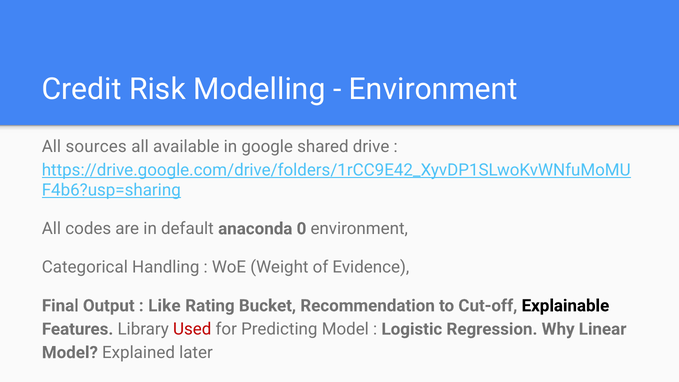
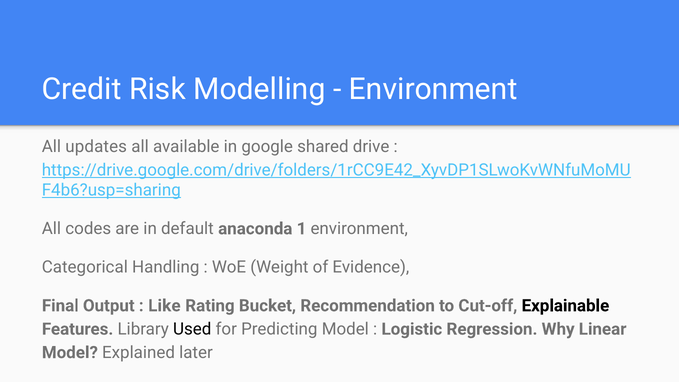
sources: sources -> updates (96, 147)
0: 0 -> 1 (301, 229)
Used colour: red -> black (192, 329)
